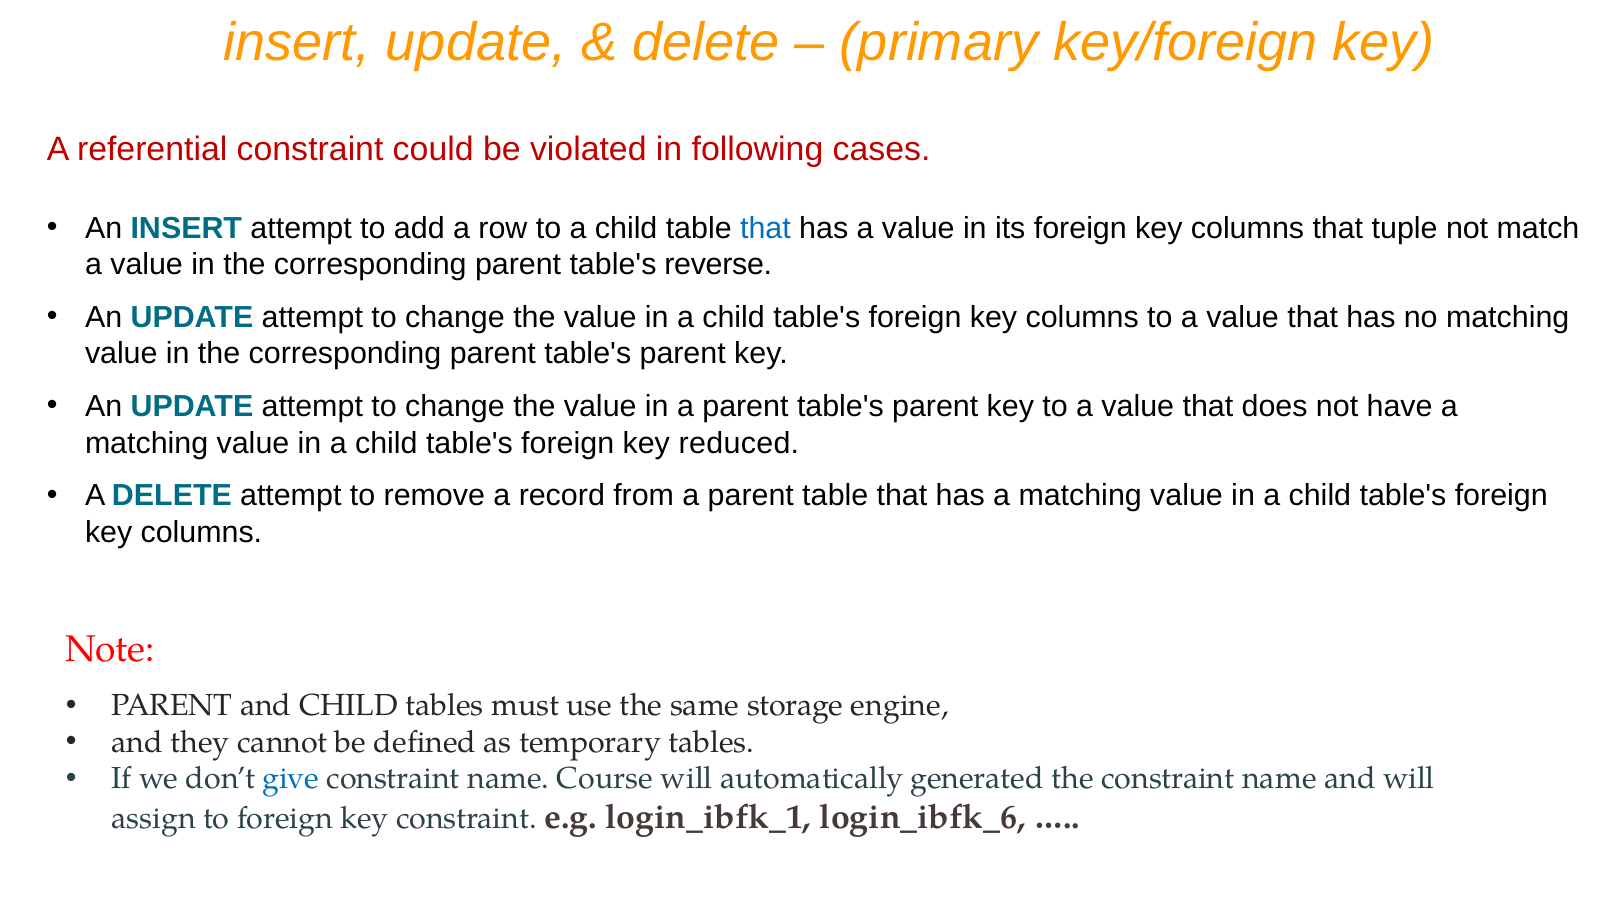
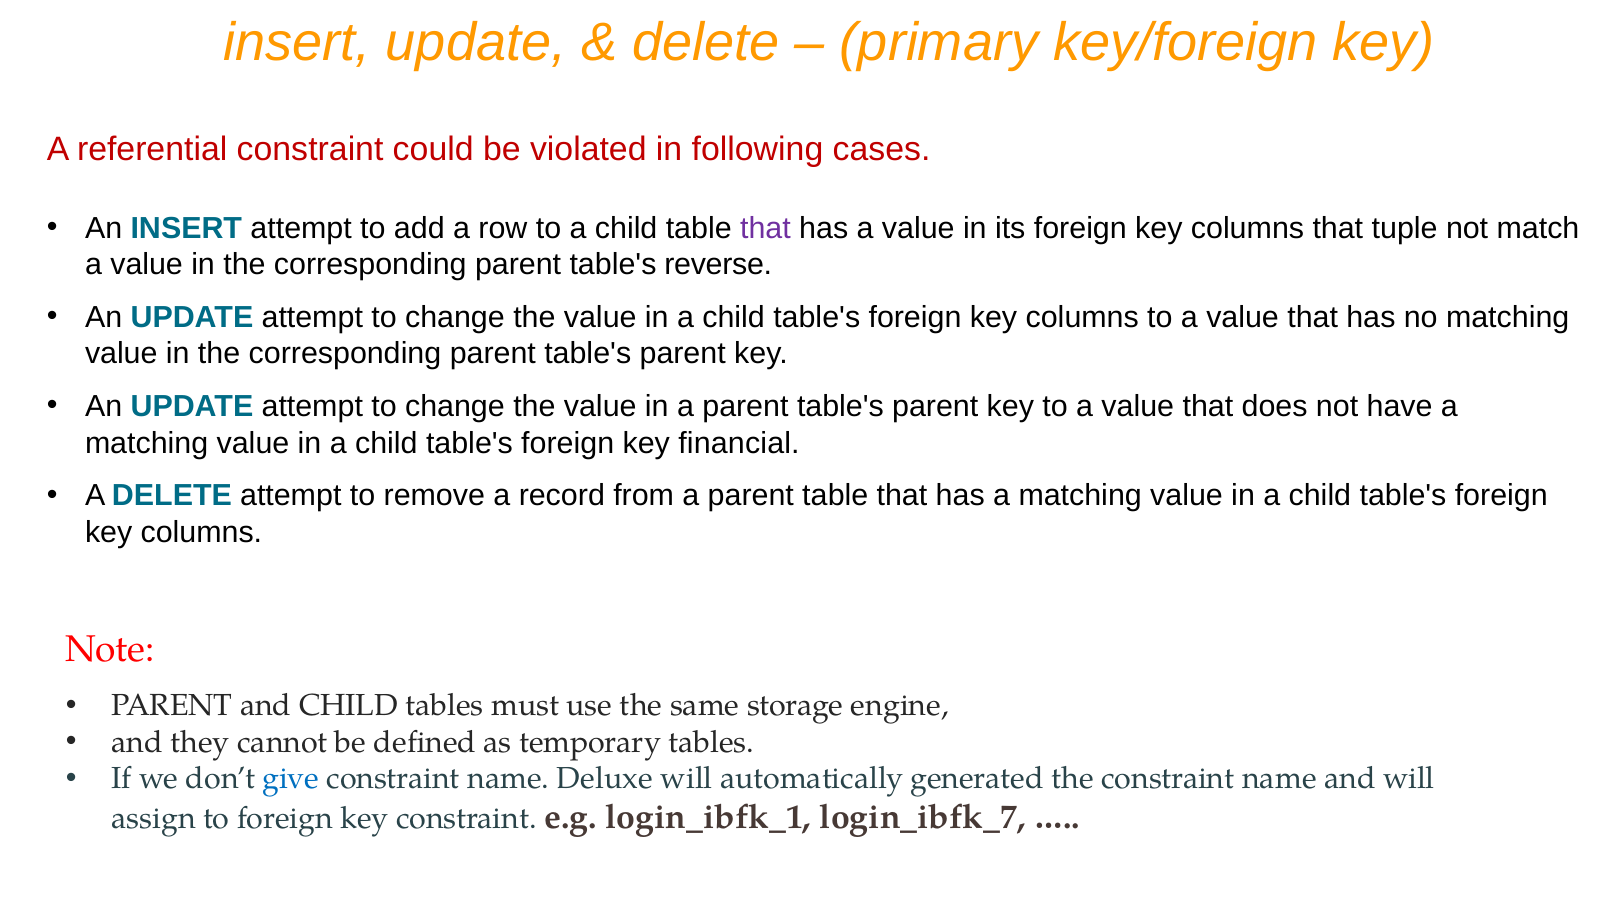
that colour: blue -> purple (765, 228)
reduced: reduced -> financial (739, 443)
Course: Course -> Deluxe (605, 779)
login_ibfk_6: login_ibfk_6 -> login_ibfk_7 (923, 818)
